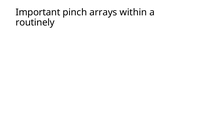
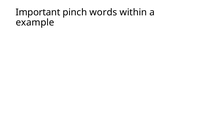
arrays: arrays -> words (103, 12)
routinely: routinely -> example (35, 22)
